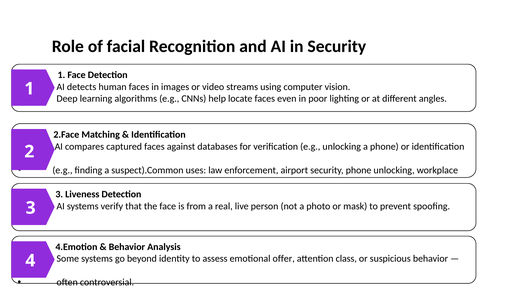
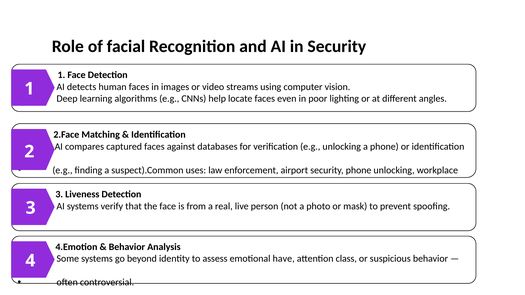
offer: offer -> have (284, 259)
